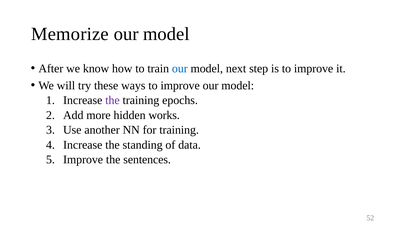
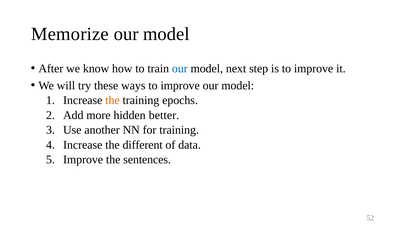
the colour: purple -> orange (113, 100)
works: works -> better (164, 115)
standing: standing -> different (143, 145)
